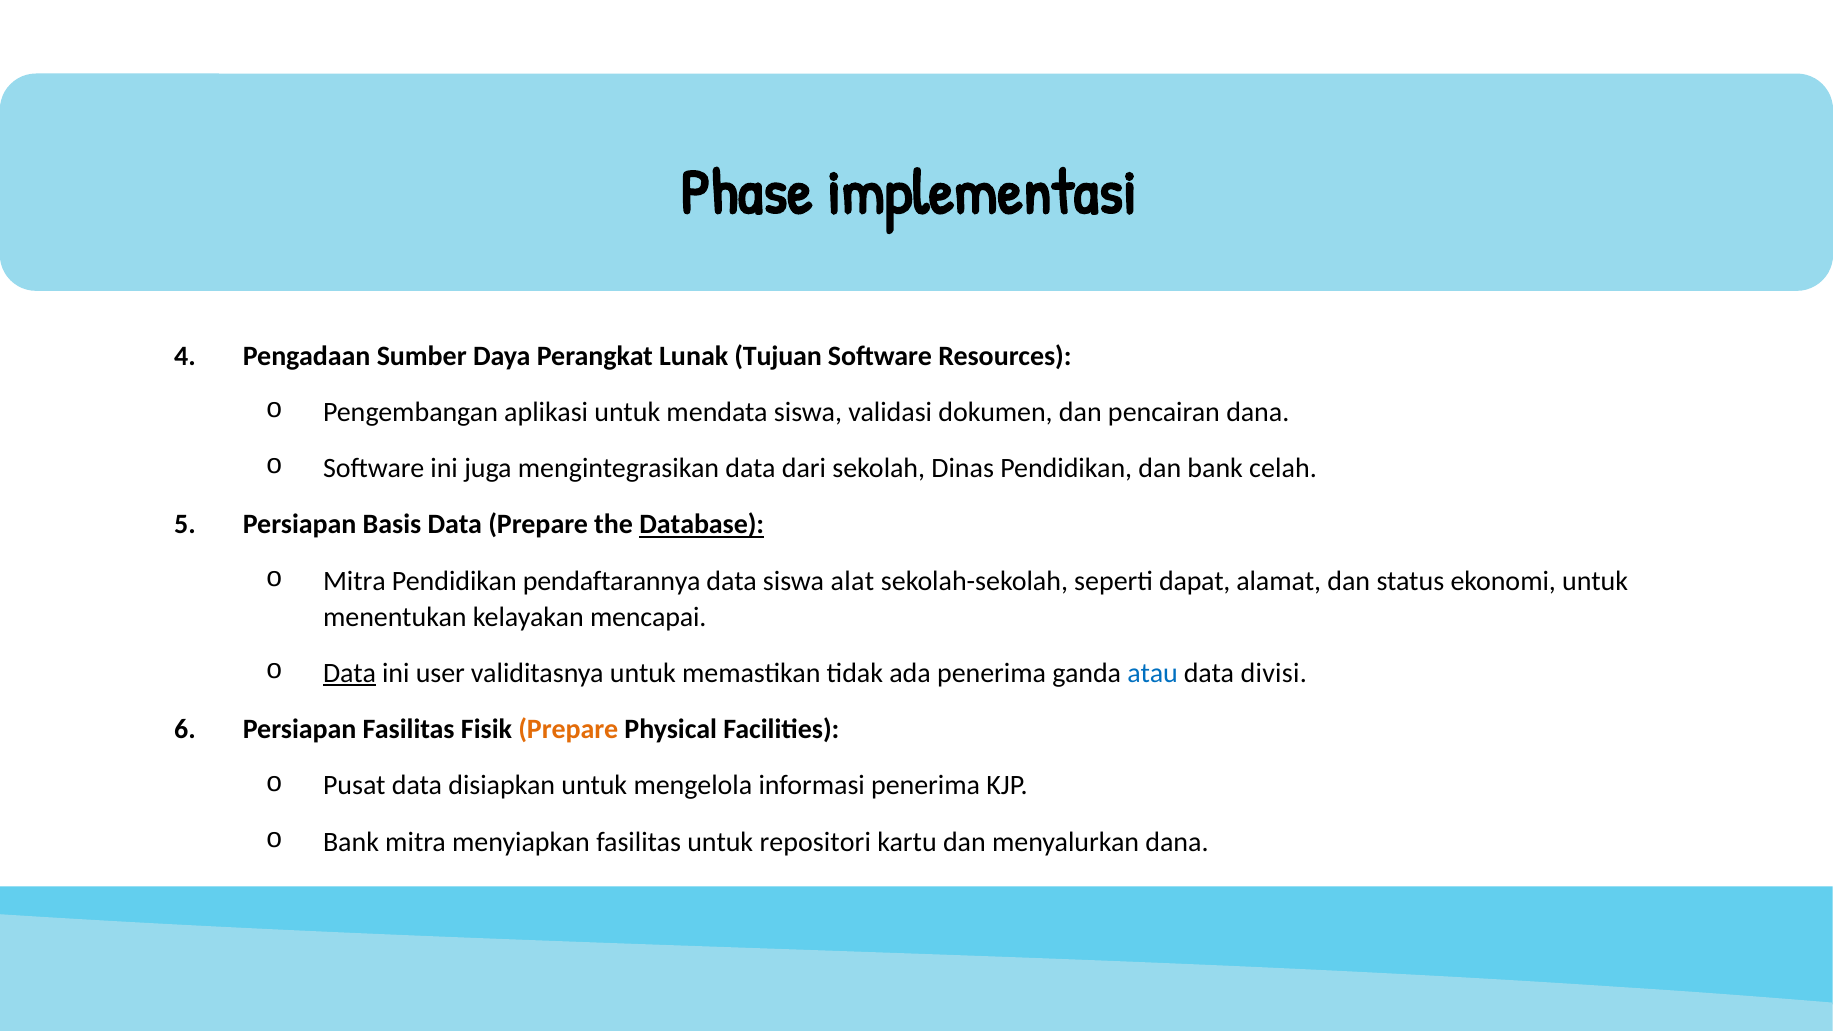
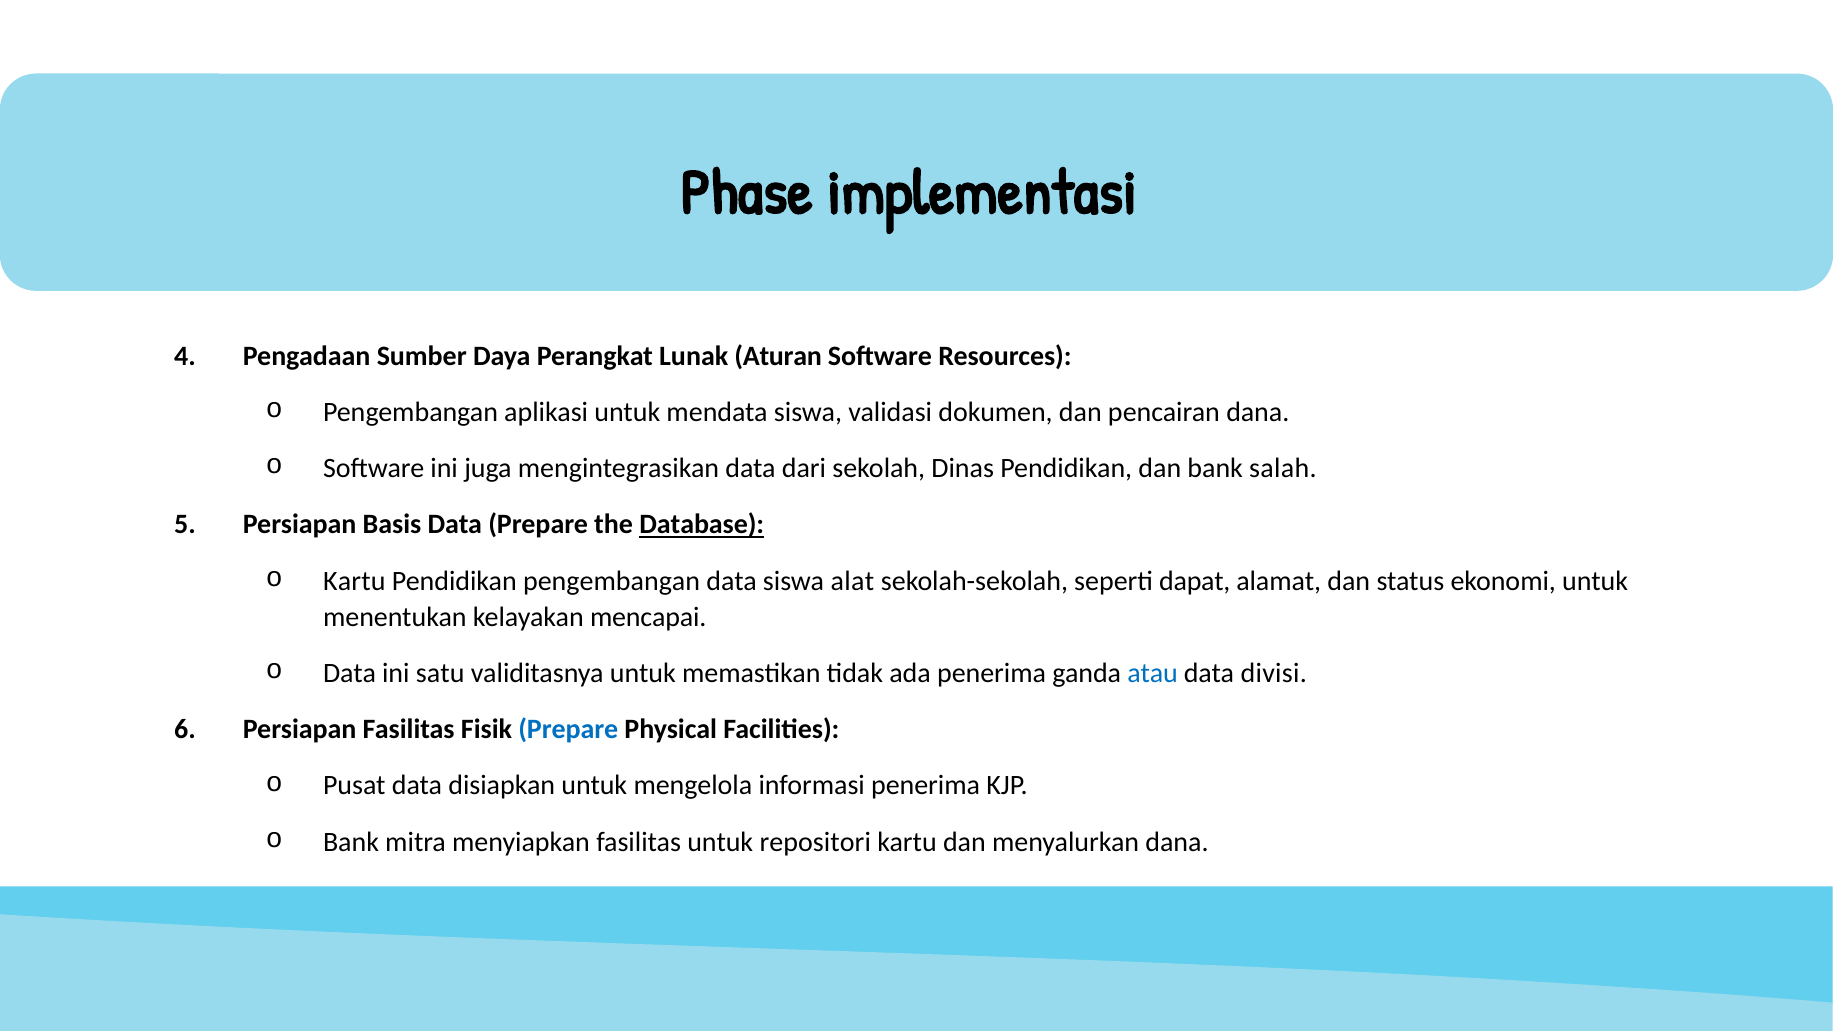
Tujuan: Tujuan -> Aturan (778, 356)
celah: celah -> salah (1283, 468)
Mitra: Mitra -> Kartu (354, 581)
Pendidikan pendaftarannya: pendaftarannya -> pengembangan (612, 581)
Data underline: present -> none (350, 673)
user: user -> satu (440, 673)
Prepare colour: orange -> blue (568, 730)
